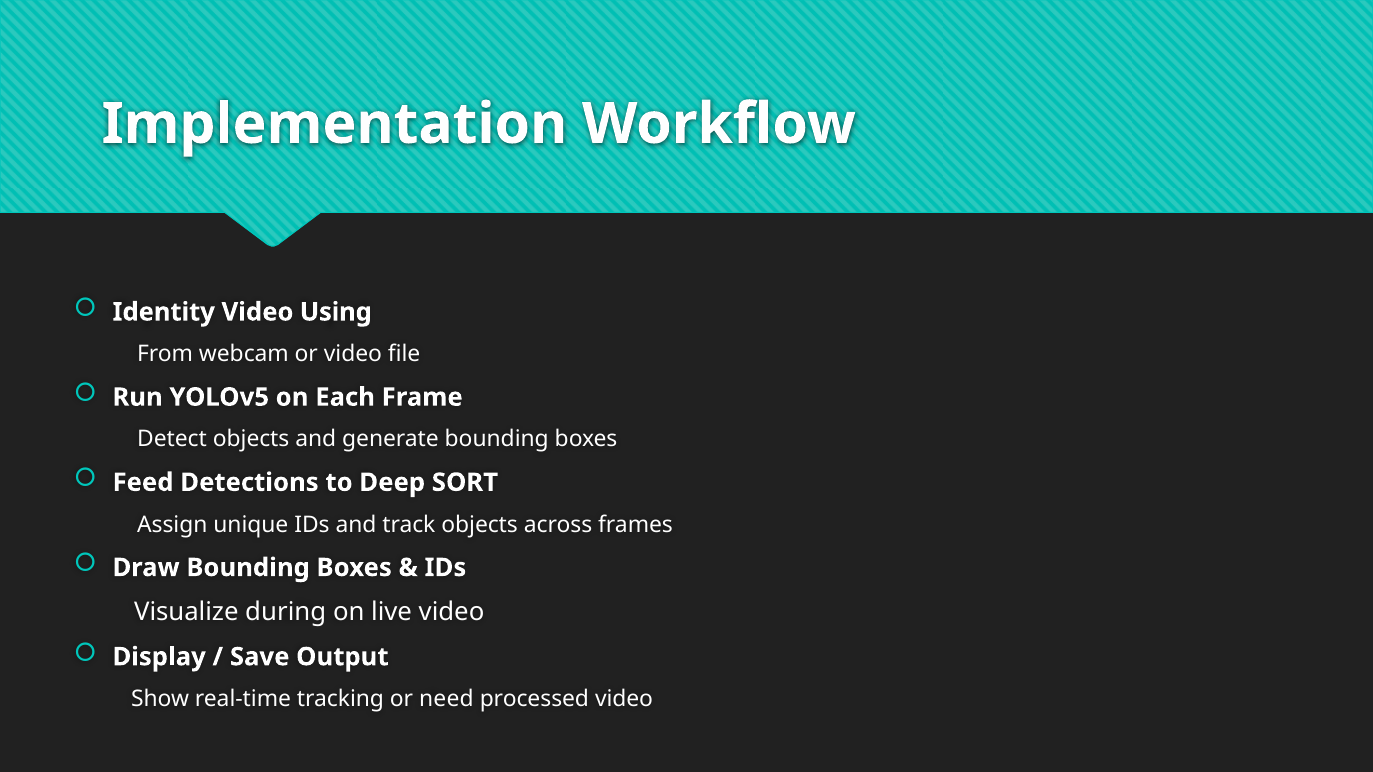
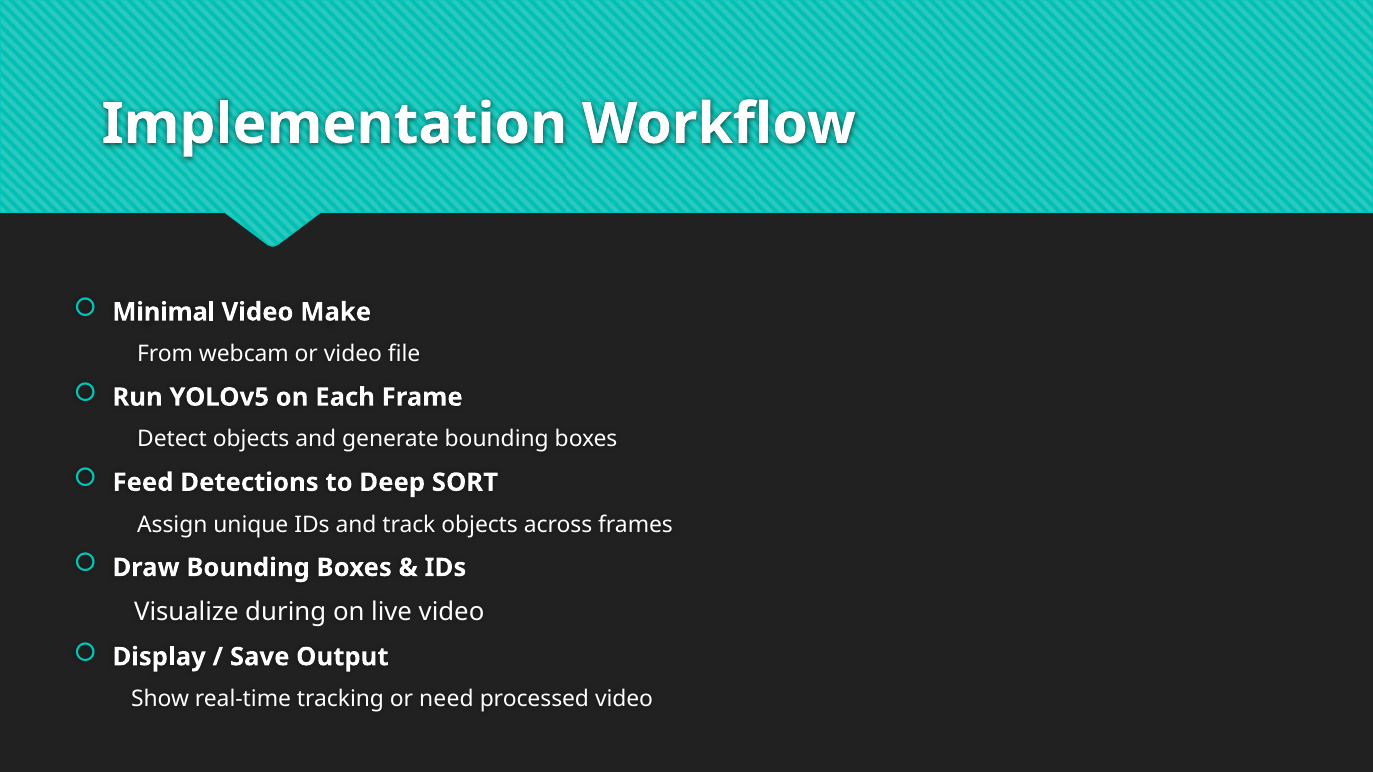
Identity: Identity -> Minimal (164, 312)
Using: Using -> Make (336, 312)
